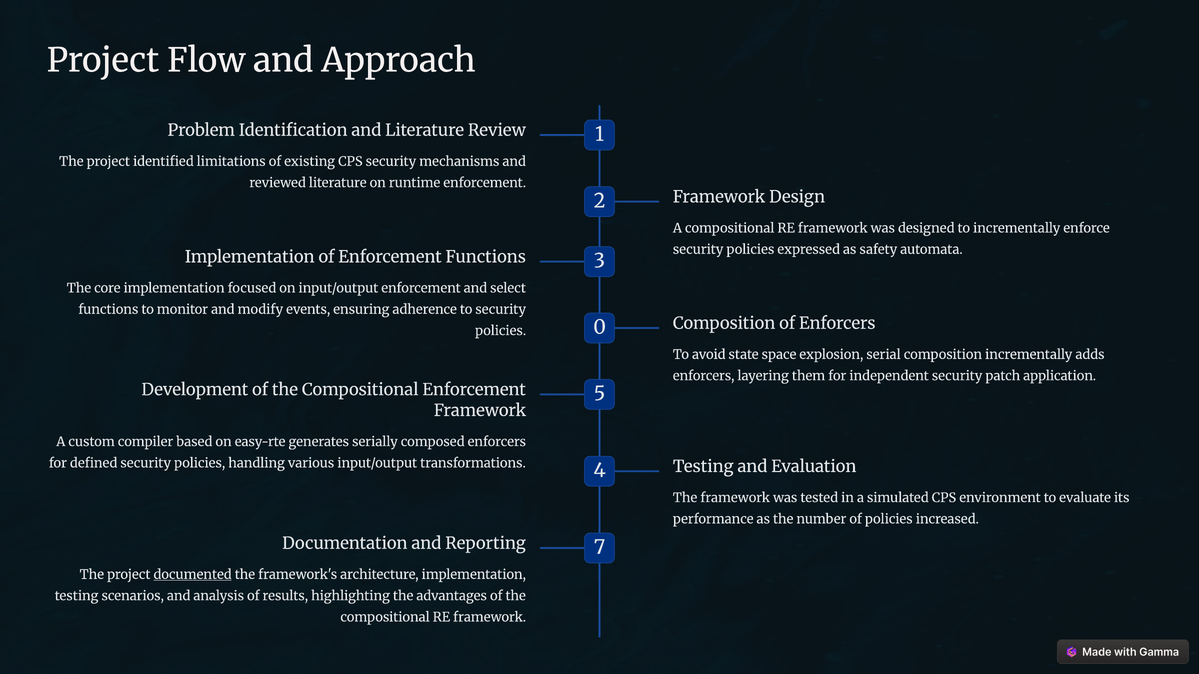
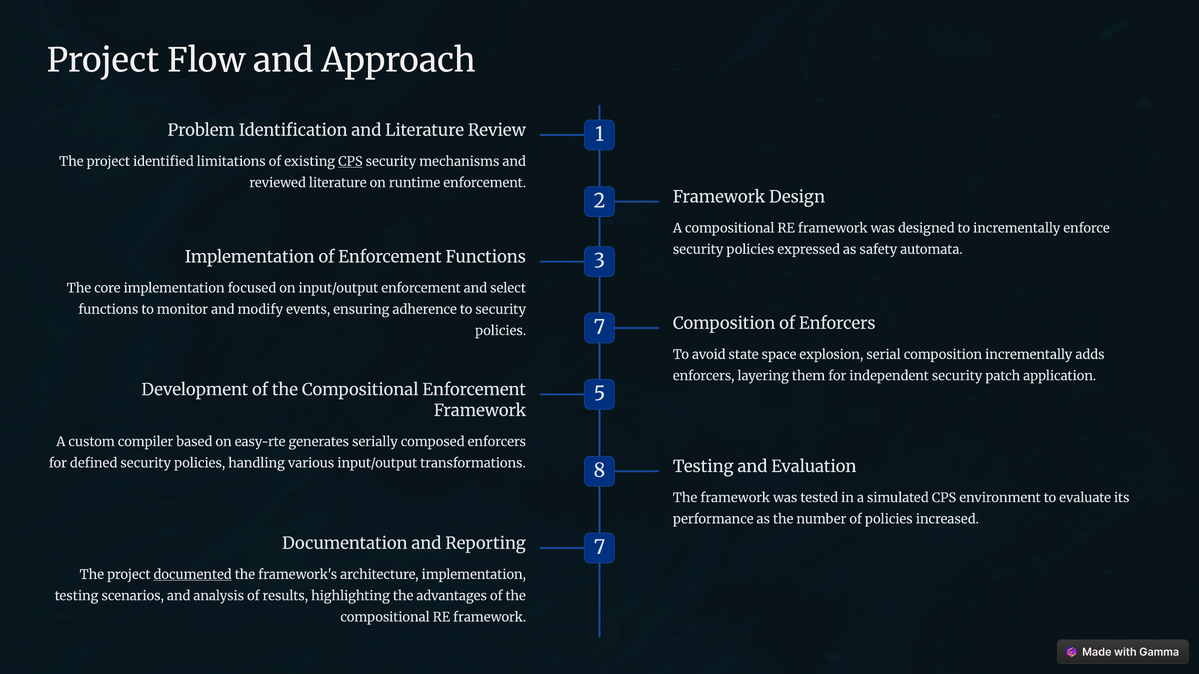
CPS underline: none -> present (350, 162)
policies 0: 0 -> 7 (599, 327)
4: 4 -> 8 (599, 471)
